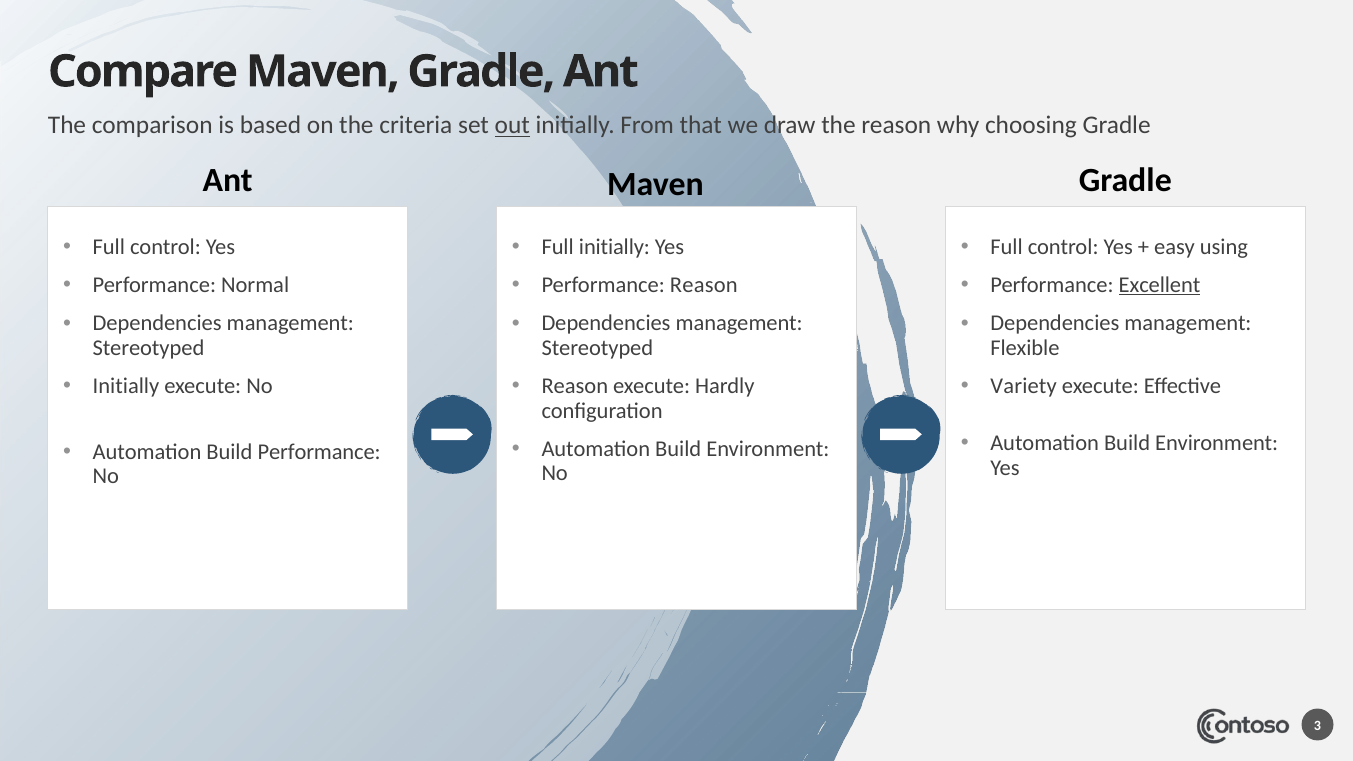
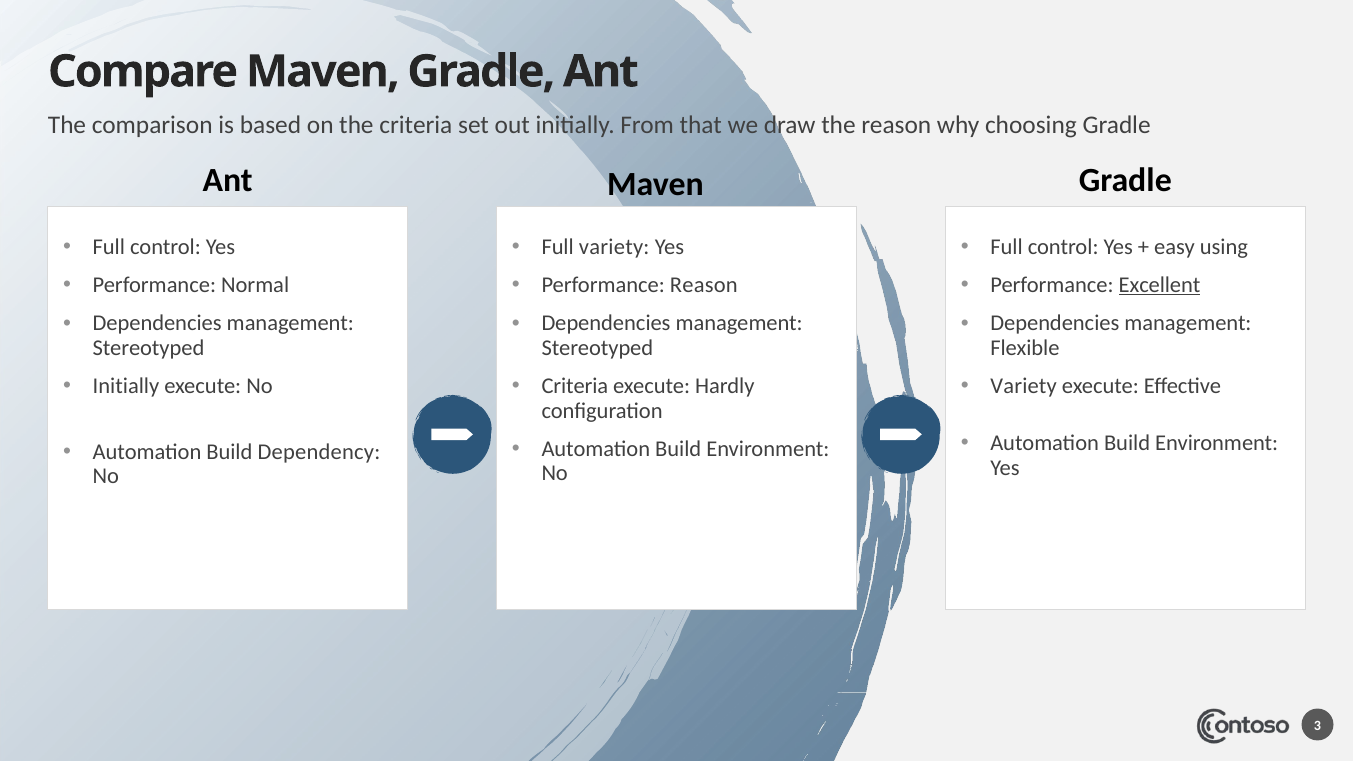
out underline: present -> none (512, 125)
Full initially: initially -> variety (614, 247)
Reason: Reason -> Criteria (575, 386)
Build Performance: Performance -> Dependency (319, 452)
